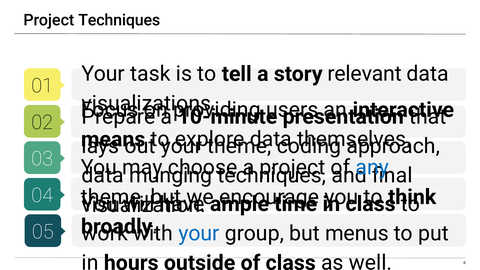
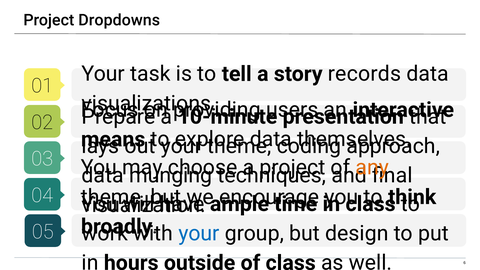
Project Techniques: Techniques -> Dropdowns (119, 20)
relevant: relevant -> records (364, 74)
any colour: blue -> orange (372, 168)
menus: menus -> design (357, 233)
